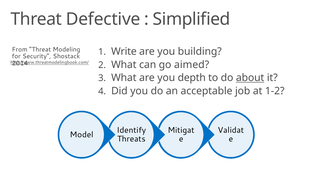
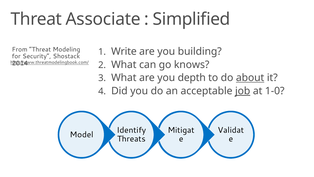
Defective: Defective -> Associate (103, 19)
aimed: aimed -> knows (192, 64)
job underline: none -> present (243, 91)
1-2: 1-2 -> 1-0 (275, 91)
